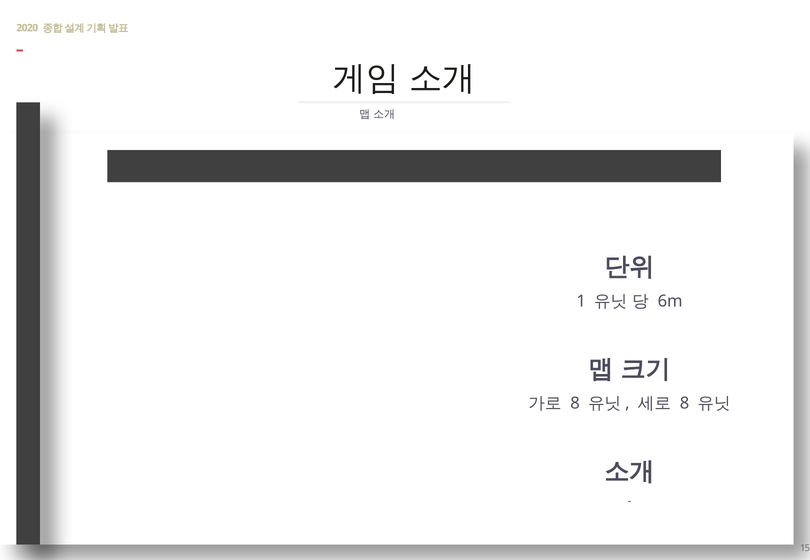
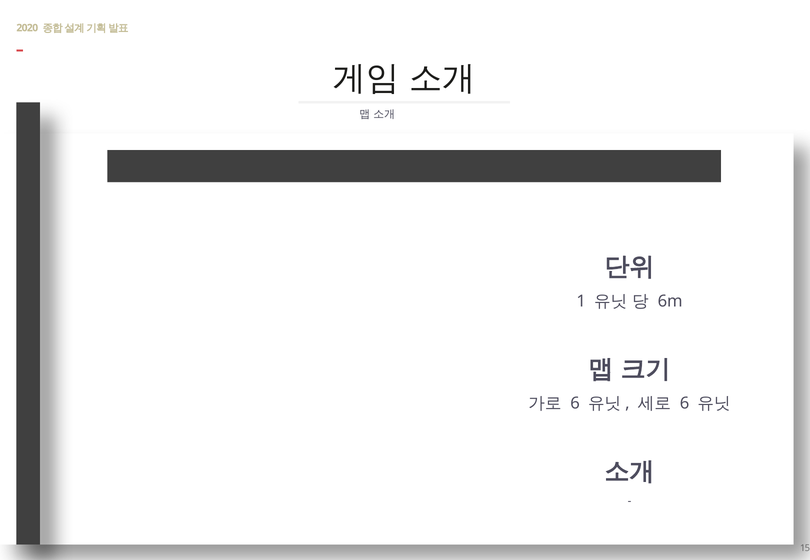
8: 8 -> 6 (575, 404)
8: 8 -> 6 (685, 404)
